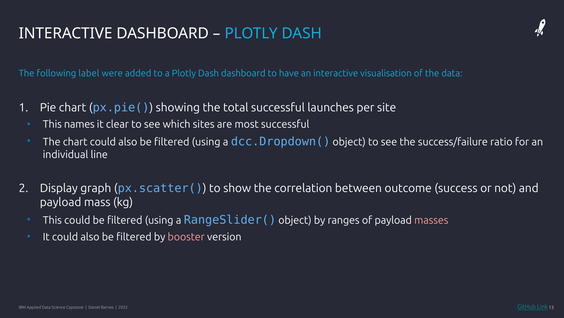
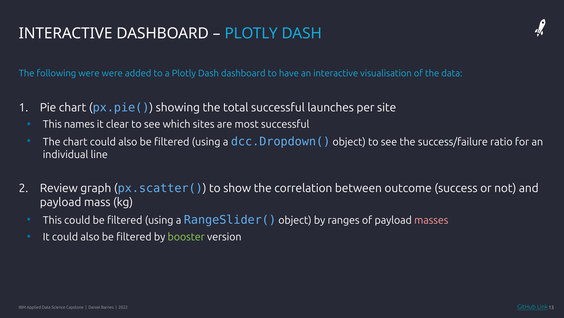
following label: label -> were (89, 73)
Display: Display -> Review (59, 188)
booster colour: pink -> light green (186, 236)
